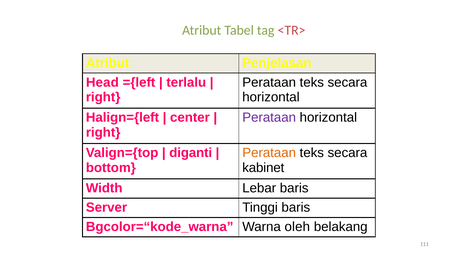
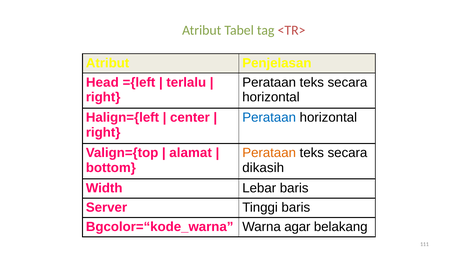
Perataan colour: purple -> blue (269, 118)
diganti: diganti -> alamat (191, 153)
kabinet: kabinet -> dikasih (263, 168)
oleh: oleh -> agar (297, 227)
